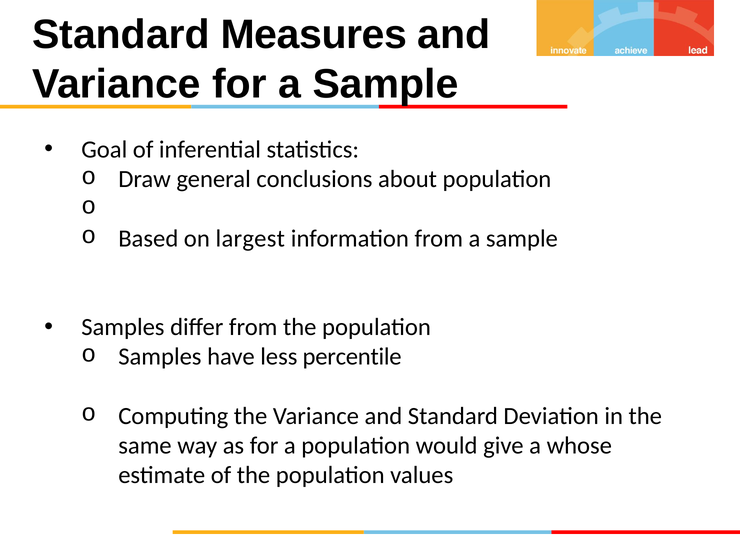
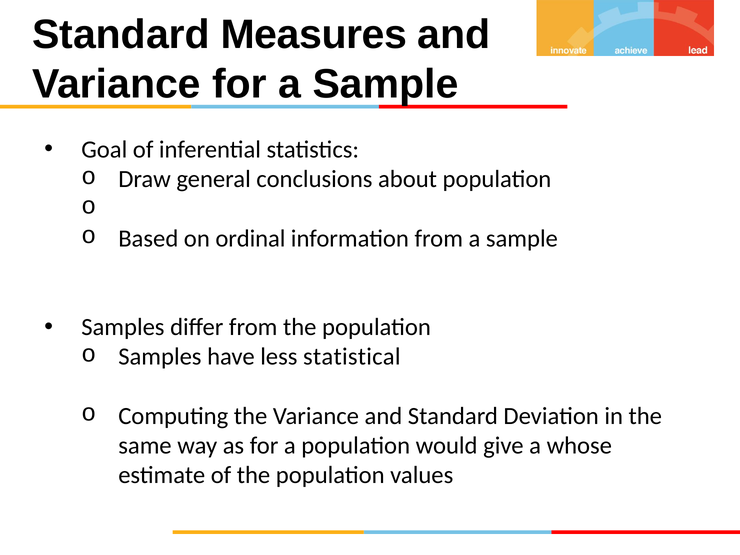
largest: largest -> ordinal (250, 238)
percentile: percentile -> statistical (352, 357)
